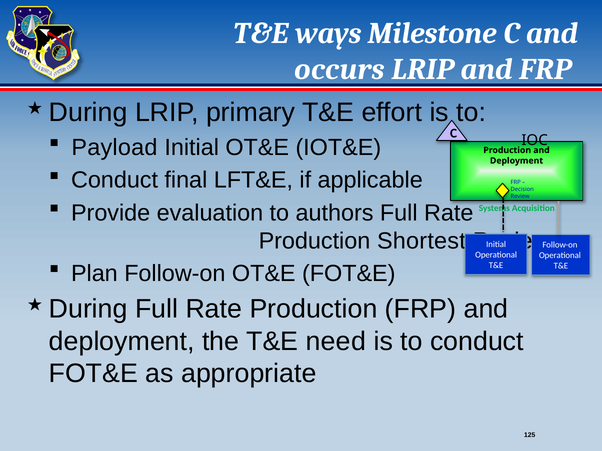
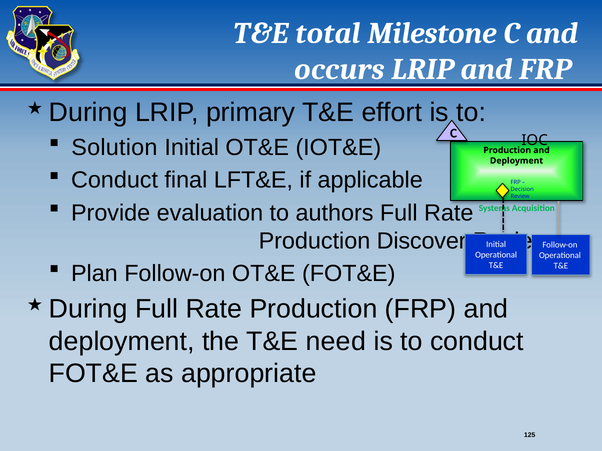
ways: ways -> total (328, 33)
Payload: Payload -> Solution (114, 148)
Shortest: Shortest -> Discover (422, 241)
